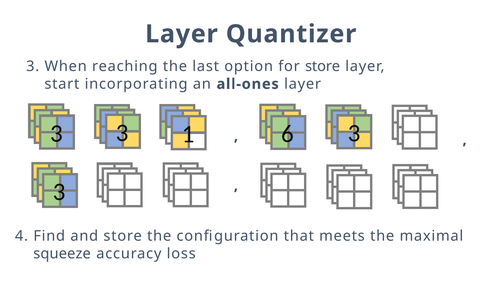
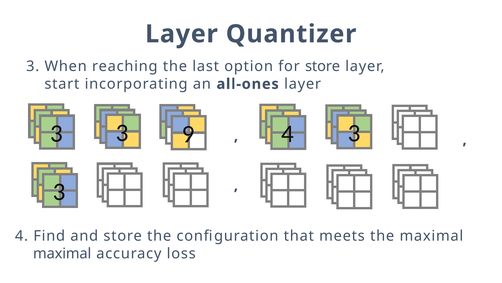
1: 1 -> 9 (188, 134)
6: 6 -> 4 (287, 134)
squeeze: squeeze -> maximal (62, 253)
